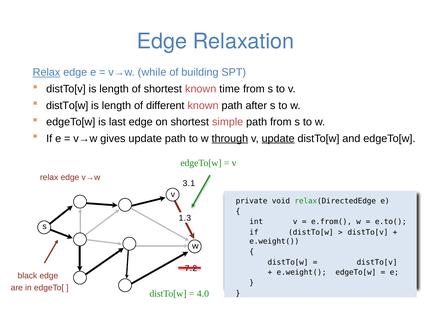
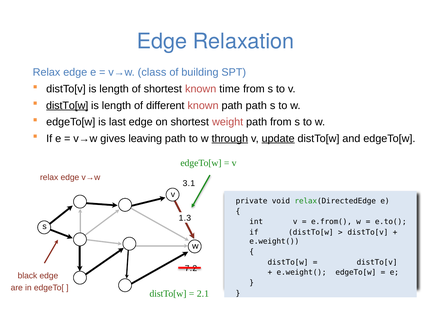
Relax underline: present -> none (47, 72)
while: while -> class (152, 72)
distTo[w underline: none -> present (67, 106)
path after: after -> path (256, 106)
simple: simple -> weight (228, 122)
gives update: update -> leaving (145, 139)
4.0: 4.0 -> 2.1 (203, 294)
